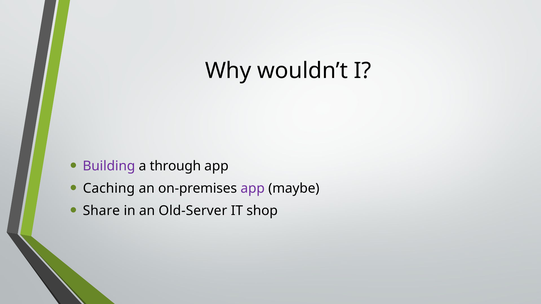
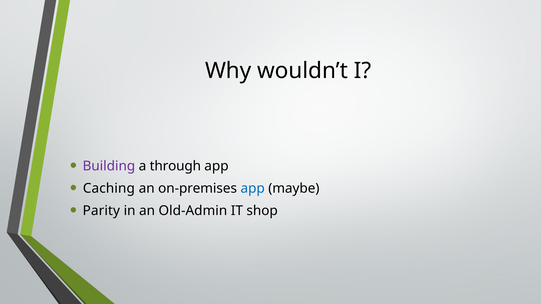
app colour: purple -> blue (253, 189)
Share: Share -> Parity (101, 211)
Old-Server: Old-Server -> Old-Admin (193, 211)
